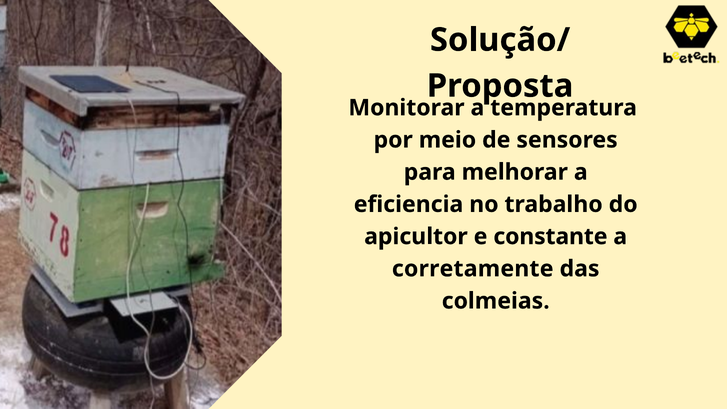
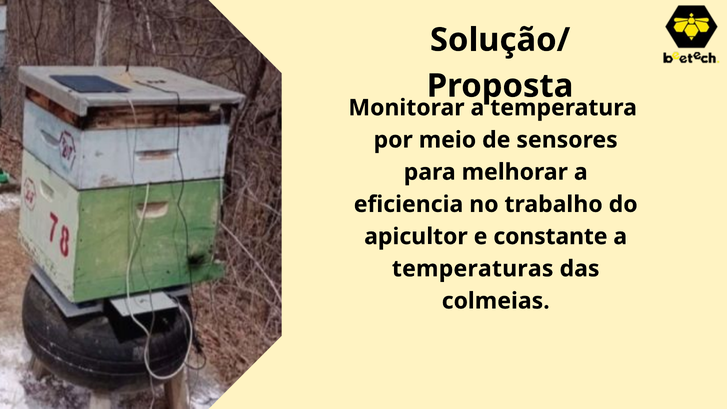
corretamente: corretamente -> temperaturas (473, 269)
